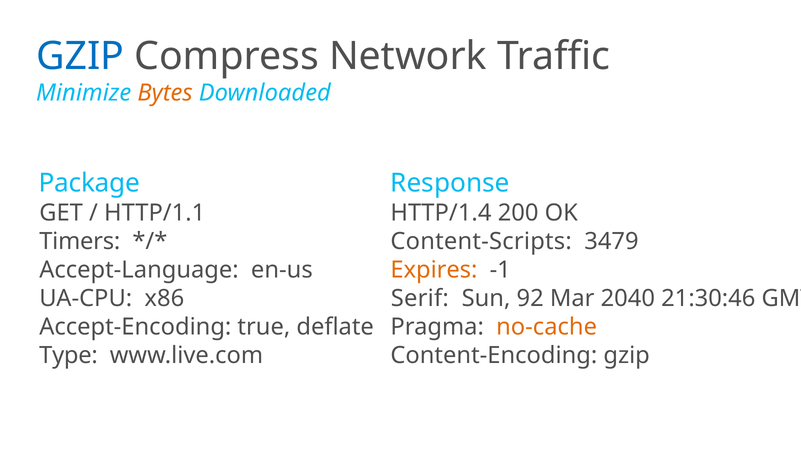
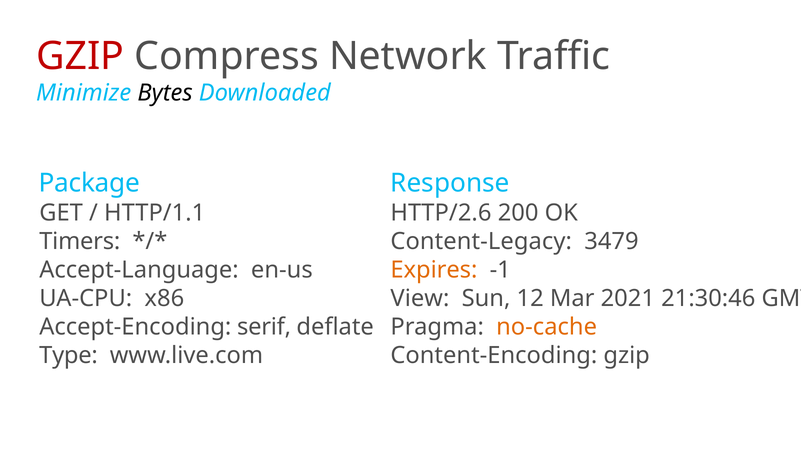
GZIP colour: blue -> red (80, 56)
Bytes colour: orange -> black (165, 93)
HTTP/1.4: HTTP/1.4 -> HTTP/2.6 (441, 212)
Content-Scripts: Content-Scripts -> Content-Legacy (481, 241)
Serif: Serif -> View (420, 298)
92: 92 -> 12 (530, 298)
2040: 2040 -> 2021 (628, 298)
true: true -> serif (264, 327)
